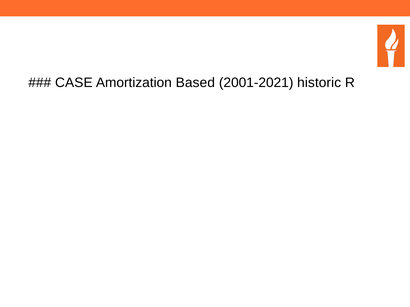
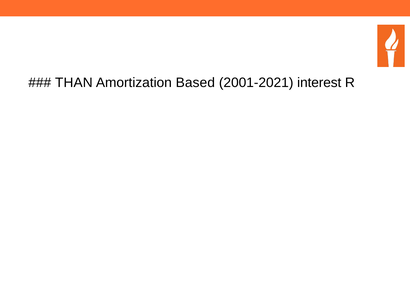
CASE: CASE -> THAN (74, 83)
historic: historic -> interest (319, 83)
